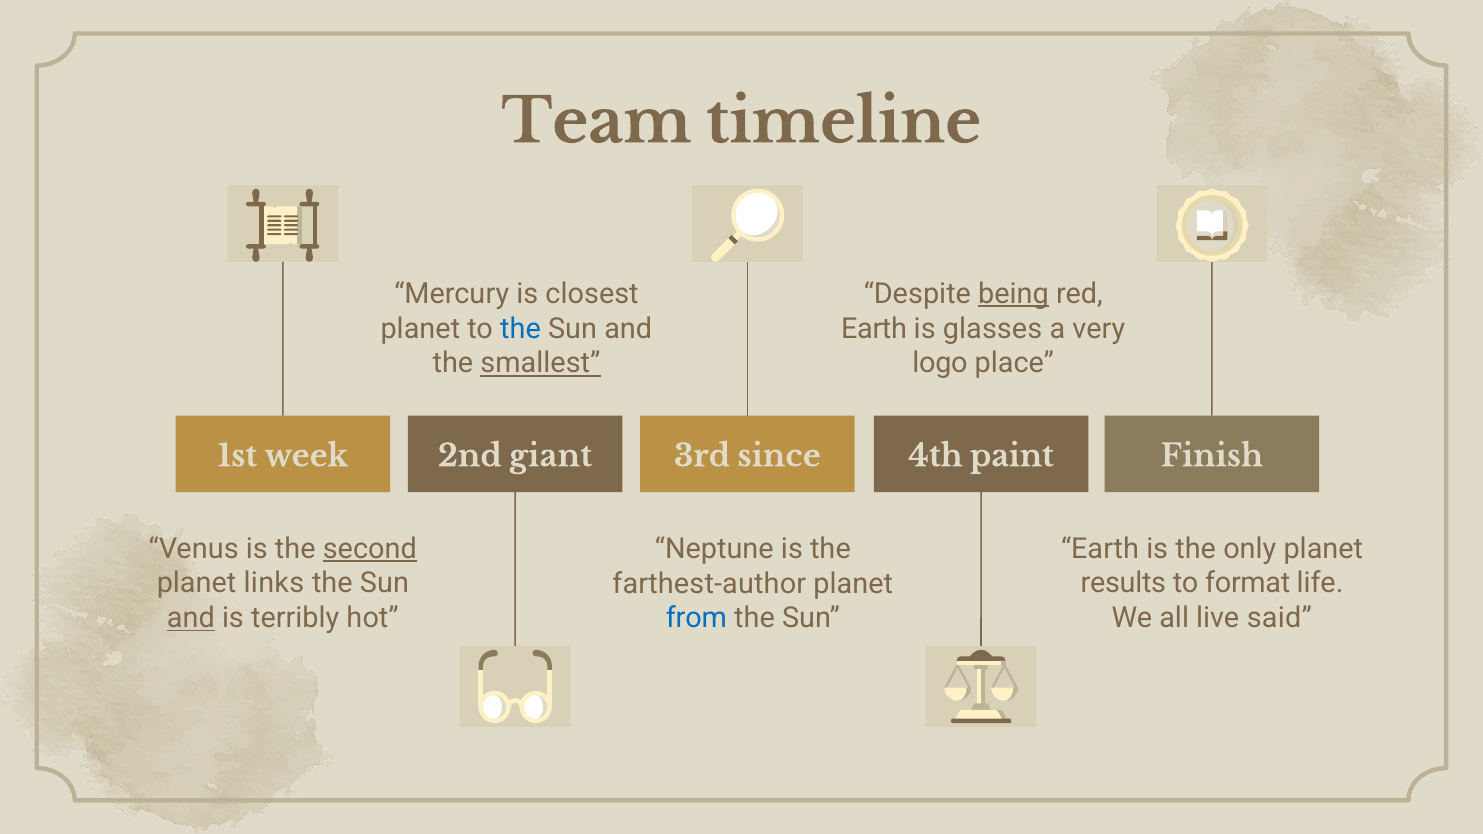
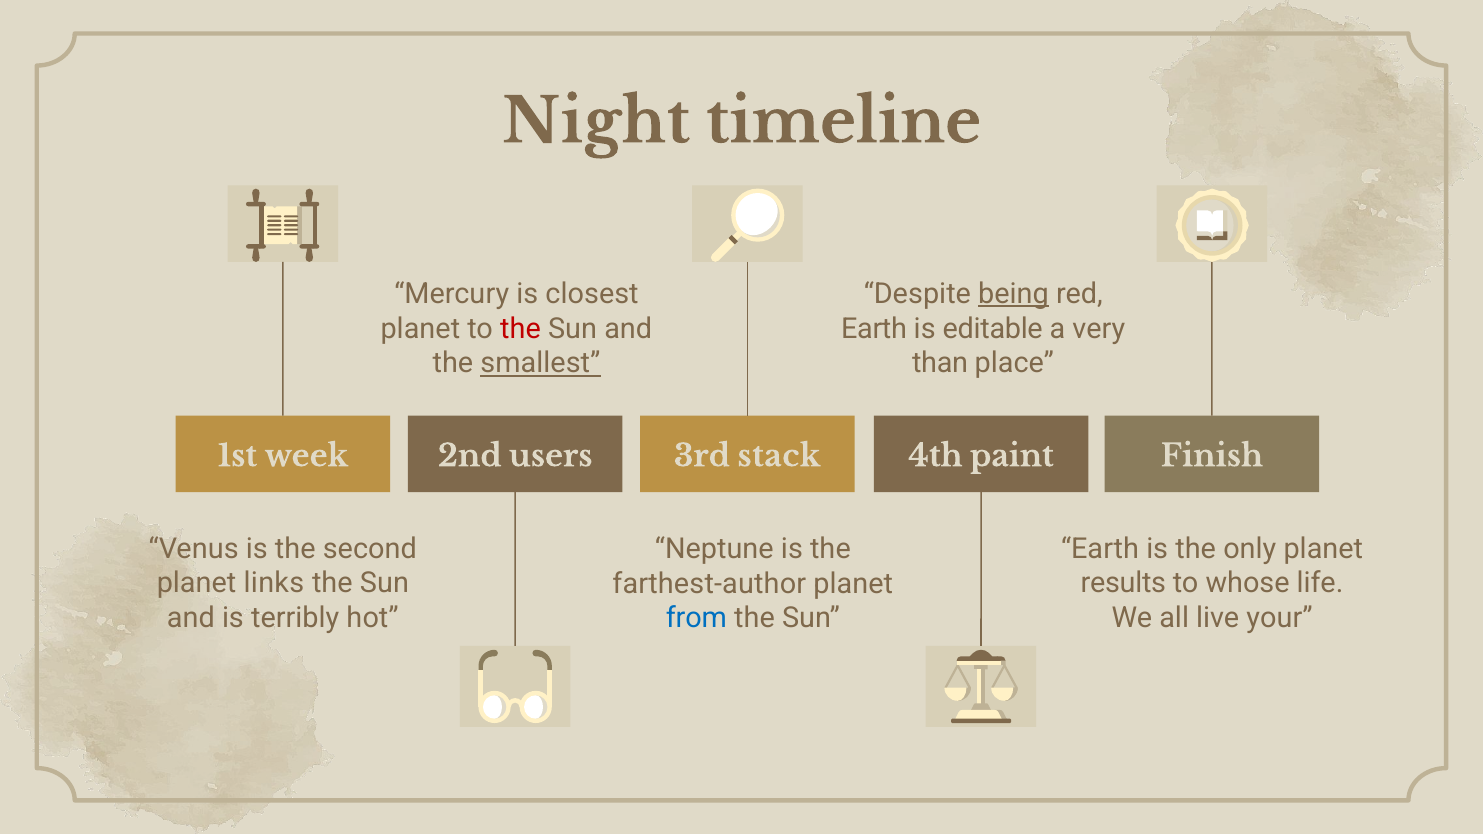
Team: Team -> Night (596, 122)
the colour: blue -> red (520, 329)
glasses: glasses -> editable (993, 329)
logo: logo -> than (940, 363)
giant: giant -> users (551, 456)
since: since -> stack (779, 456)
second underline: present -> none (370, 549)
format: format -> whose (1248, 584)
and underline: present -> none (191, 618)
said: said -> your (1280, 618)
